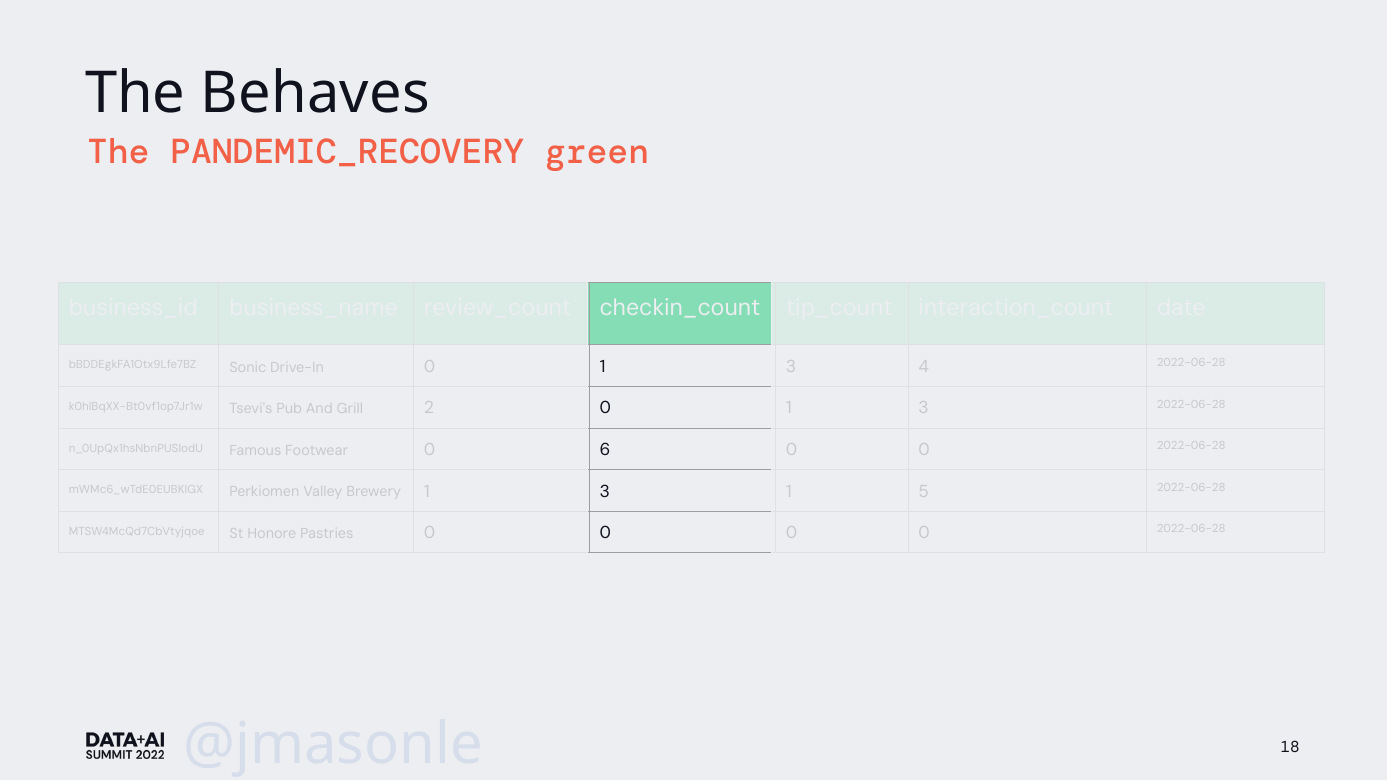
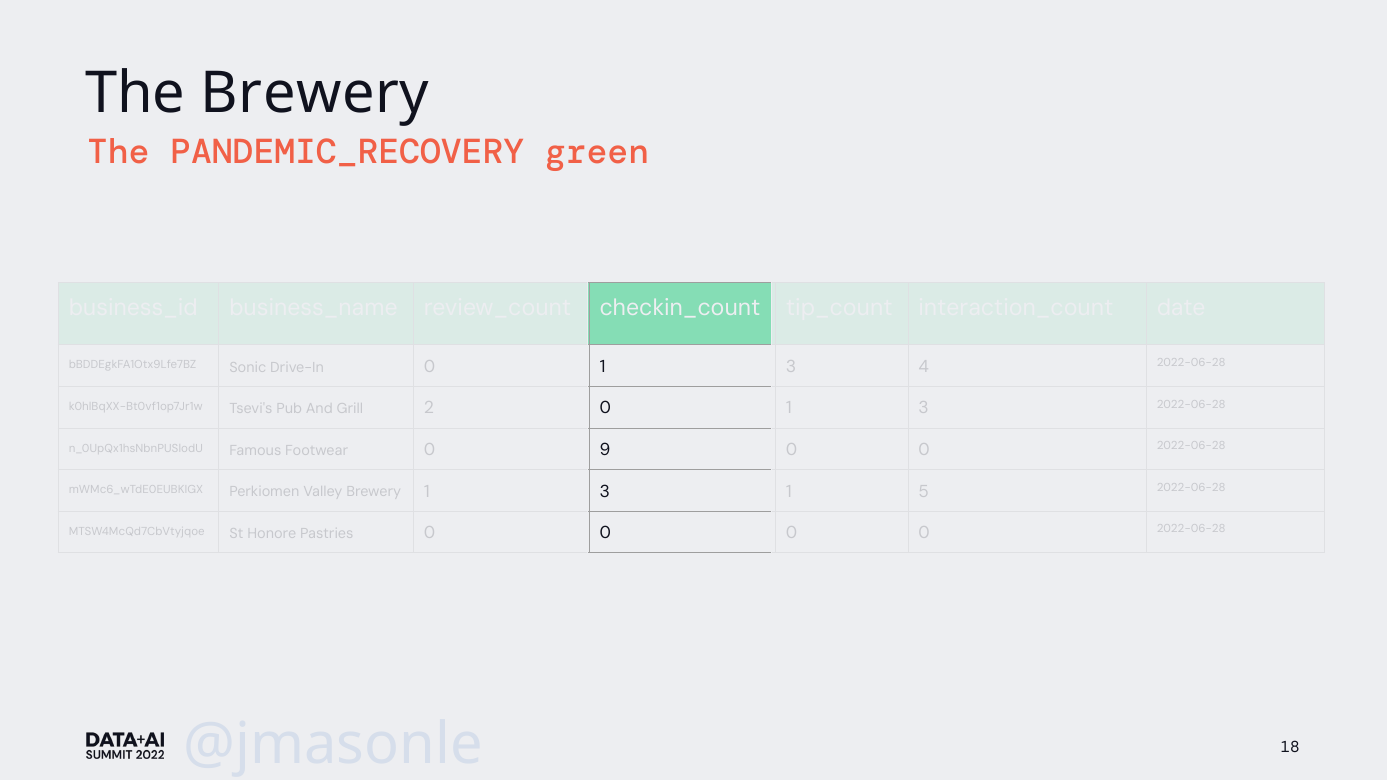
The Behaves: Behaves -> Brewery (315, 94)
6: 6 -> 9 (605, 450)
